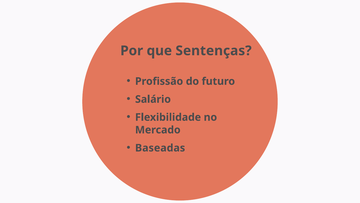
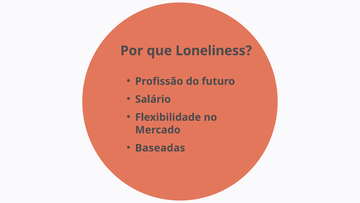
Sentenças: Sentenças -> Loneliness (214, 51)
